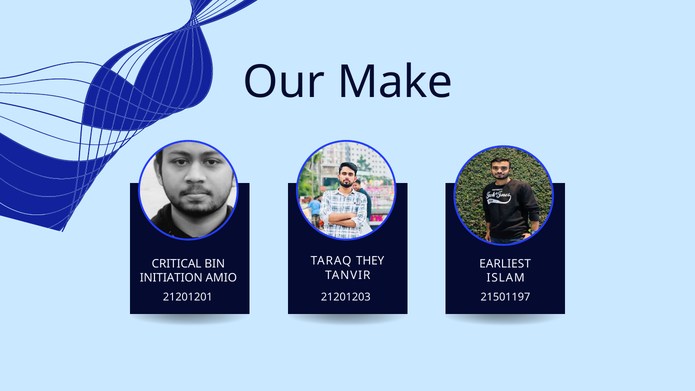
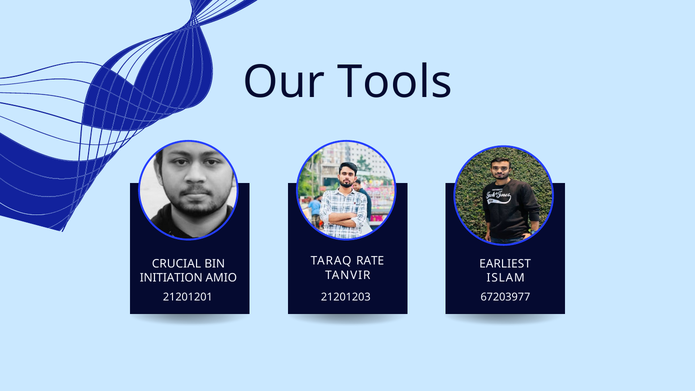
Make: Make -> Tools (395, 82)
THEY: THEY -> RATE (370, 261)
CRITICAL: CRITICAL -> CRUCIAL (177, 264)
21501197: 21501197 -> 67203977 (505, 297)
